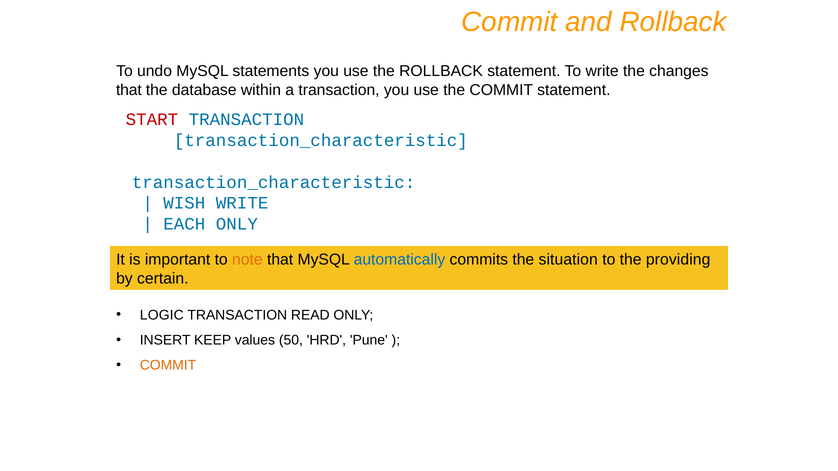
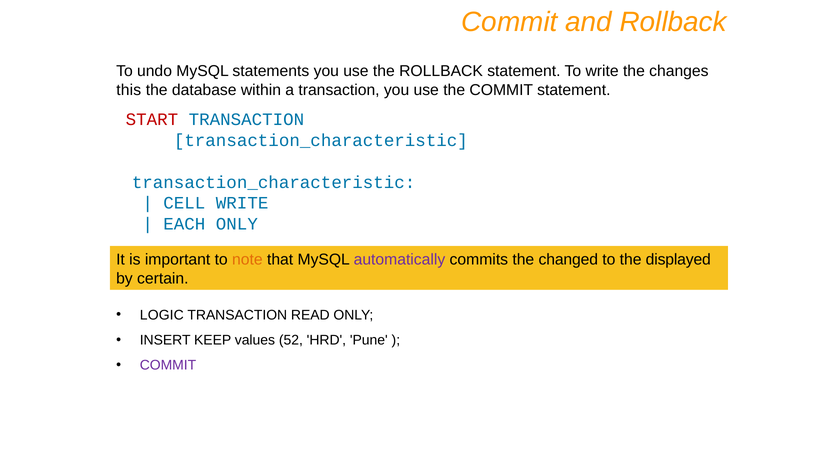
that: that -> this (129, 90)
WISH: WISH -> CELL (184, 203)
automatically colour: blue -> purple (399, 260)
situation: situation -> changed (568, 260)
providing: providing -> displayed (678, 260)
50: 50 -> 52 (291, 341)
COMMIT colour: orange -> purple (168, 366)
